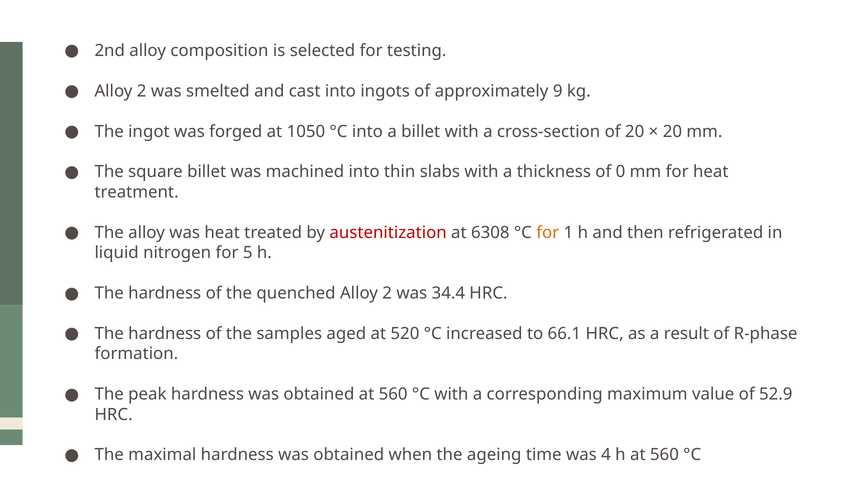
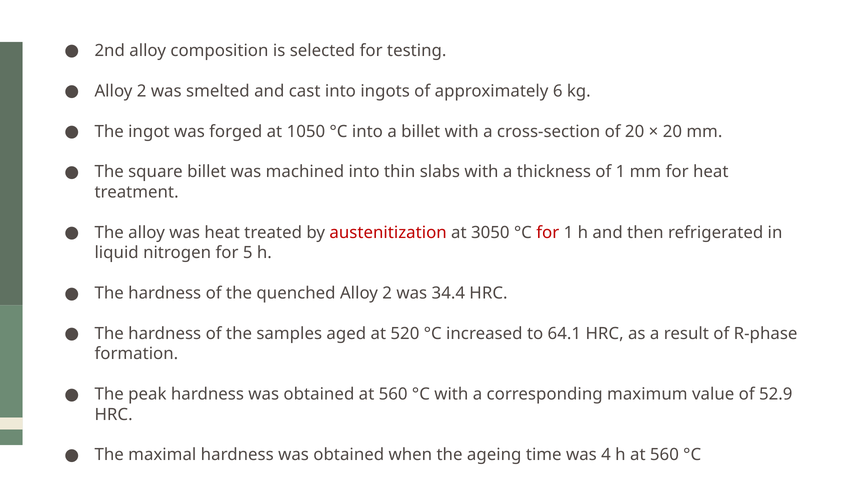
9: 9 -> 6 (558, 91)
of 0: 0 -> 1 (621, 172)
6308: 6308 -> 3050 (490, 233)
for colour: orange -> red (548, 233)
66.1: 66.1 -> 64.1 (564, 334)
